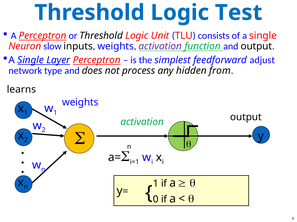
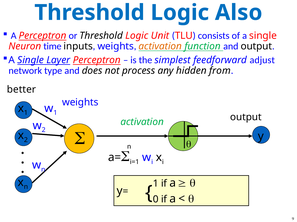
Test: Test -> Also (239, 13)
slow: slow -> time (52, 46)
activation colour: purple -> orange (160, 46)
learns: learns -> better (21, 90)
